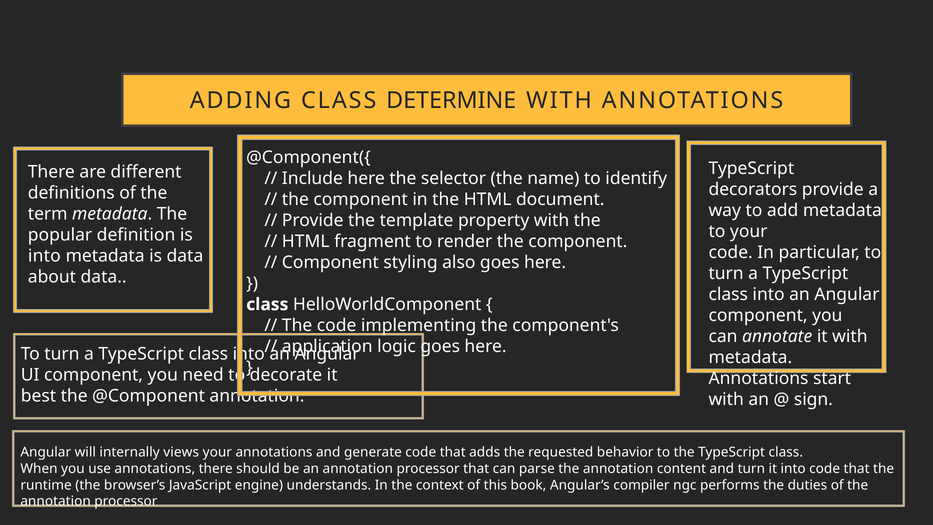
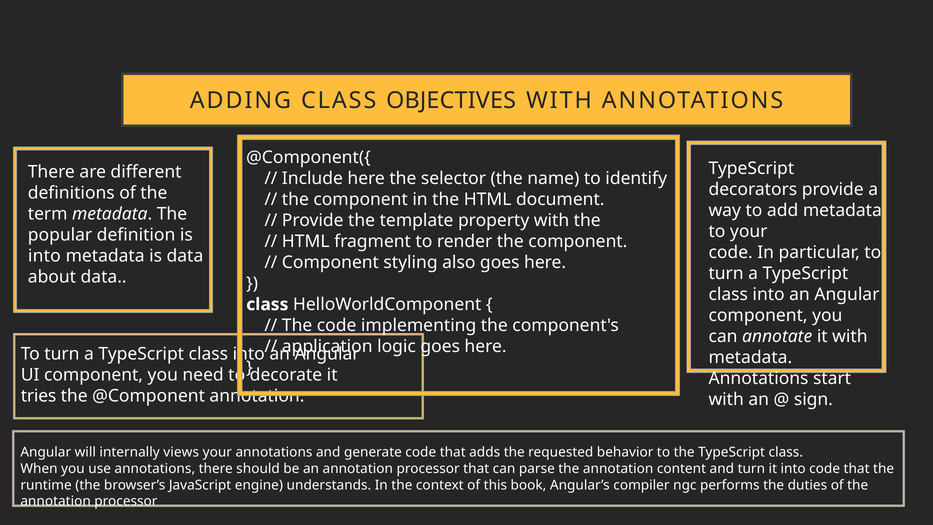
DETERMINE: DETERMINE -> OBJECTIVES (451, 100)
best: best -> tries (39, 396)
